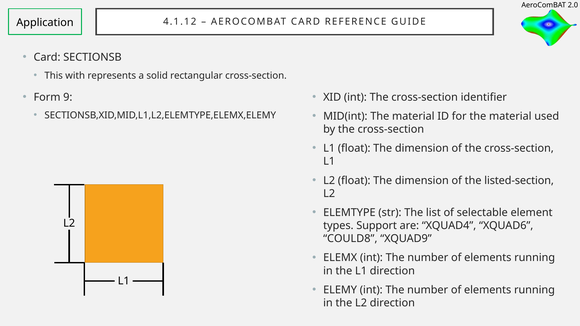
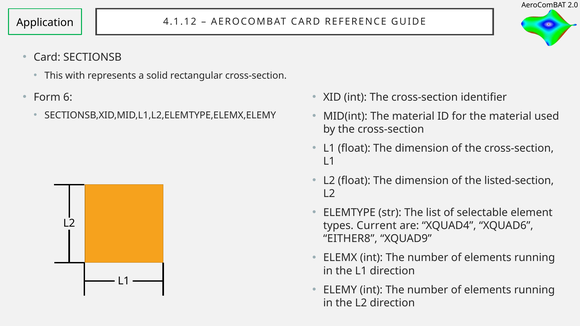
9: 9 -> 6 (68, 97)
Support: Support -> Current (377, 226)
COULD8: COULD8 -> EITHER8 (350, 239)
